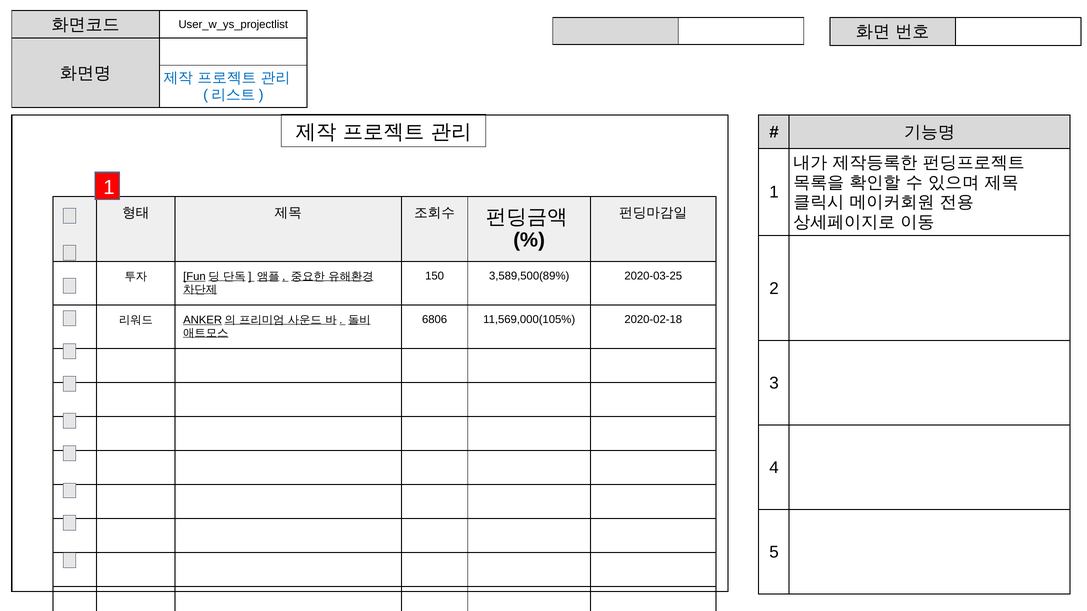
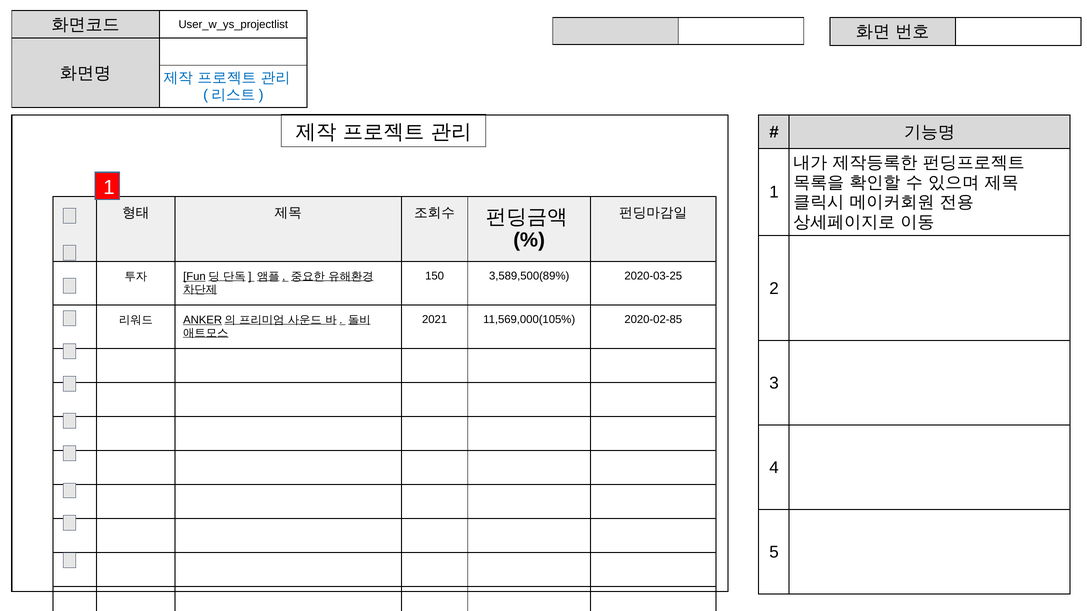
6806: 6806 -> 2021 (435, 320)
2020-02-18: 2020-02-18 -> 2020-02-85 (653, 320)
